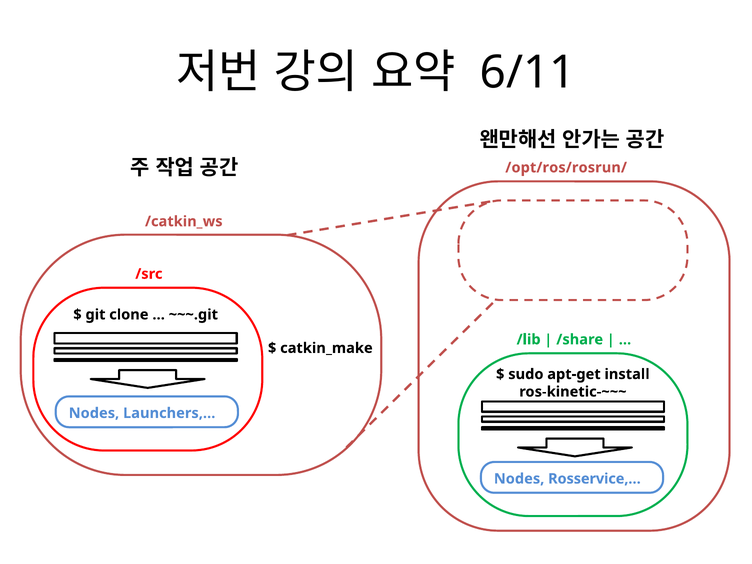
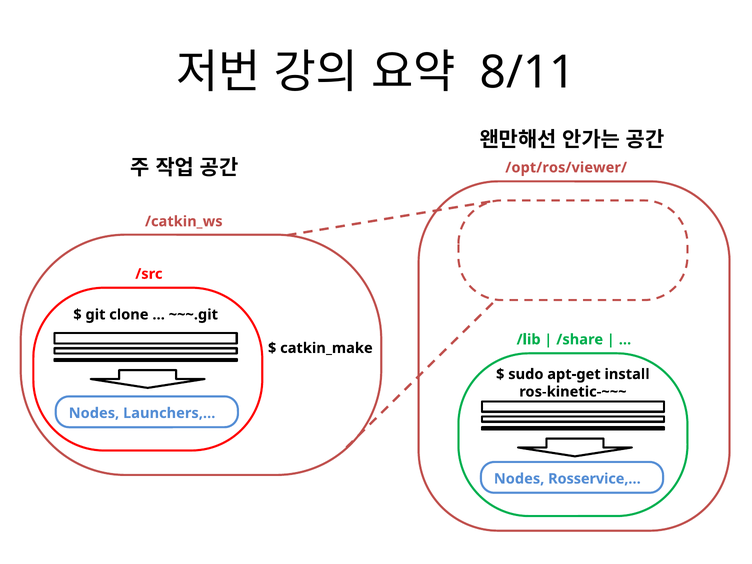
6/11: 6/11 -> 8/11 (528, 73)
/opt/ros/rosrun/: /opt/ros/rosrun/ -> /opt/ros/viewer/ (566, 168)
